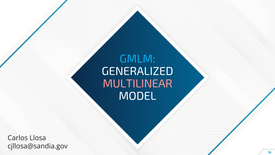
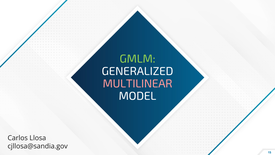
GMLM colour: light blue -> light green (138, 59)
